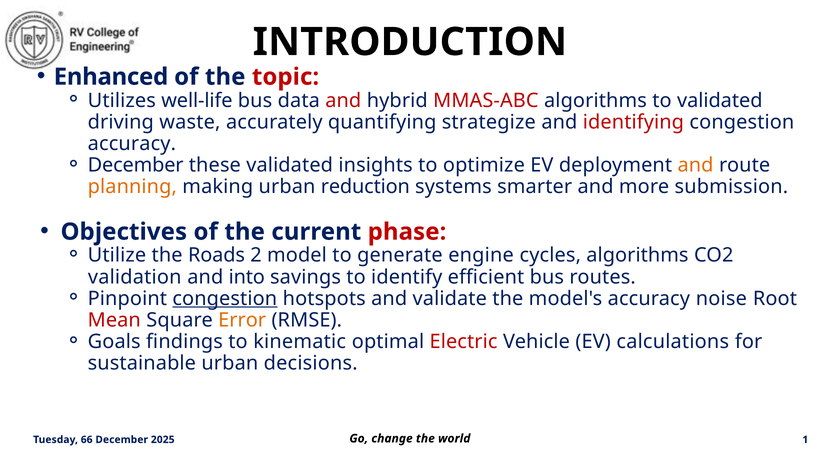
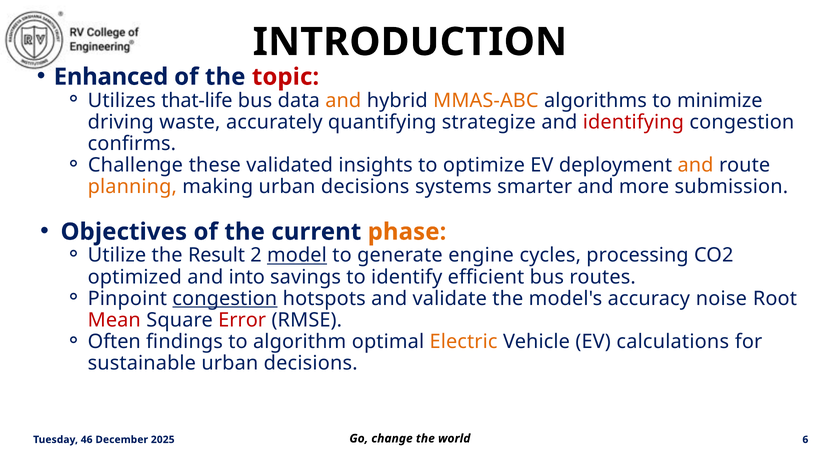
well-life: well-life -> that-life (197, 101)
and colour: red -> orange (343, 101)
MMAS-ABC colour: red -> orange (486, 101)
to validated: validated -> minimize (720, 101)
accuracy: accuracy -> confirms (132, 144)
December: December -> Challenge (135, 165)
making urban reduction: reduction -> decisions (365, 187)
phase colour: red -> orange (407, 232)
Roads: Roads -> Result (217, 256)
model underline: none -> present (297, 256)
cycles algorithms: algorithms -> processing (637, 256)
validation: validation -> optimized (135, 277)
Error colour: orange -> red (242, 320)
Goals: Goals -> Often (114, 342)
kinematic: kinematic -> algorithm (300, 342)
Electric colour: red -> orange (464, 342)
66: 66 -> 46 (87, 440)
1: 1 -> 6 (805, 440)
